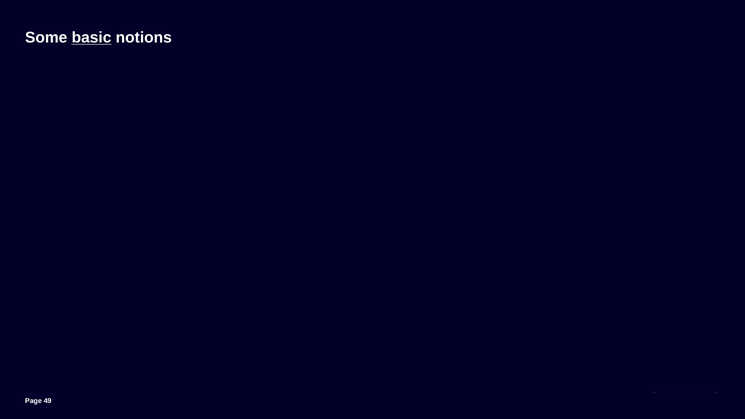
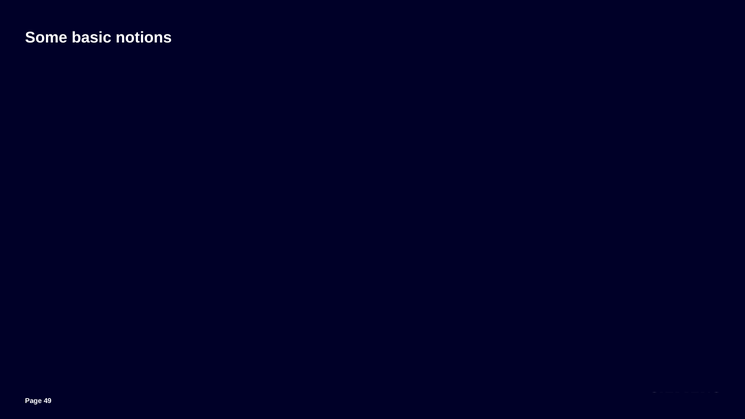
basic underline: present -> none (92, 38)
